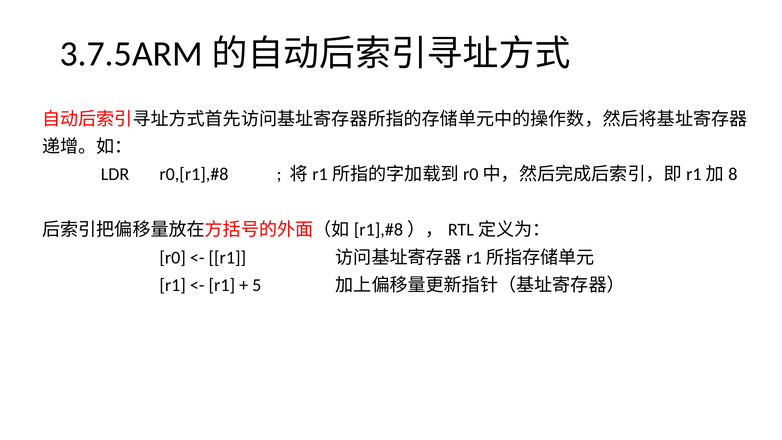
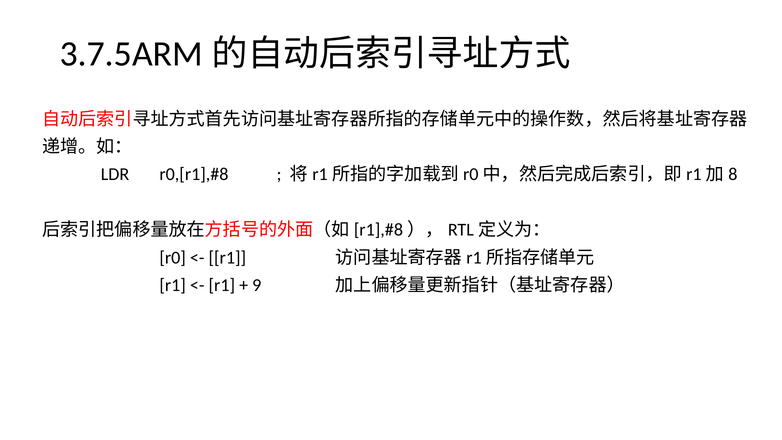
5: 5 -> 9 (257, 285)
